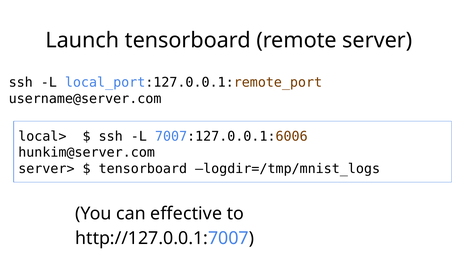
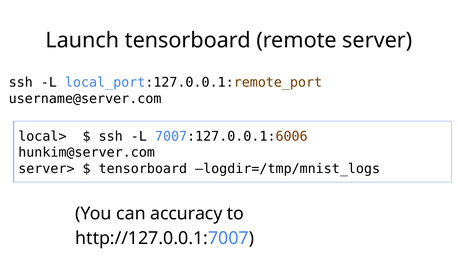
effective: effective -> accuracy (186, 213)
